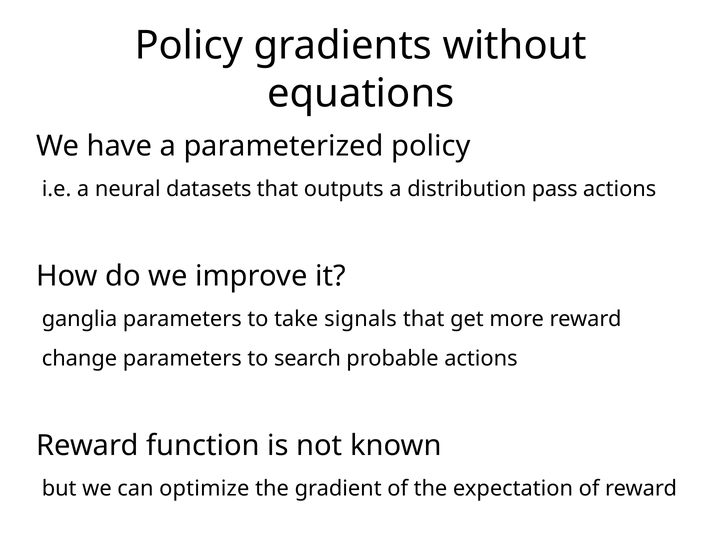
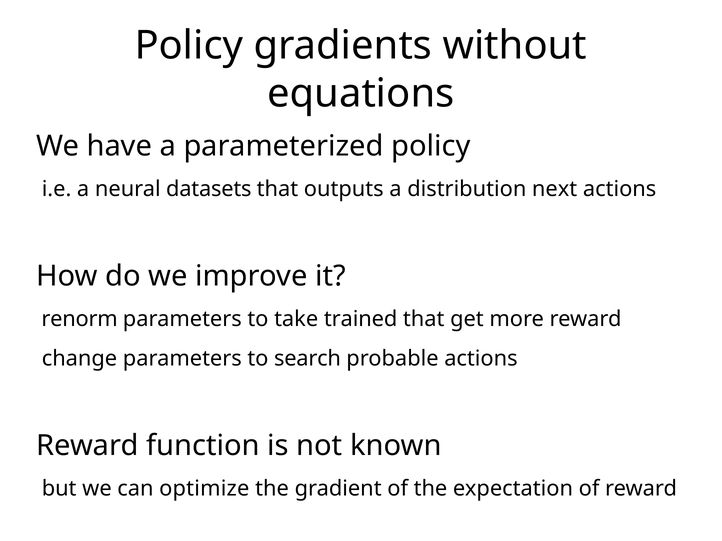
pass: pass -> next (555, 189)
ganglia: ganglia -> renorm (80, 320)
signals: signals -> trained (361, 320)
